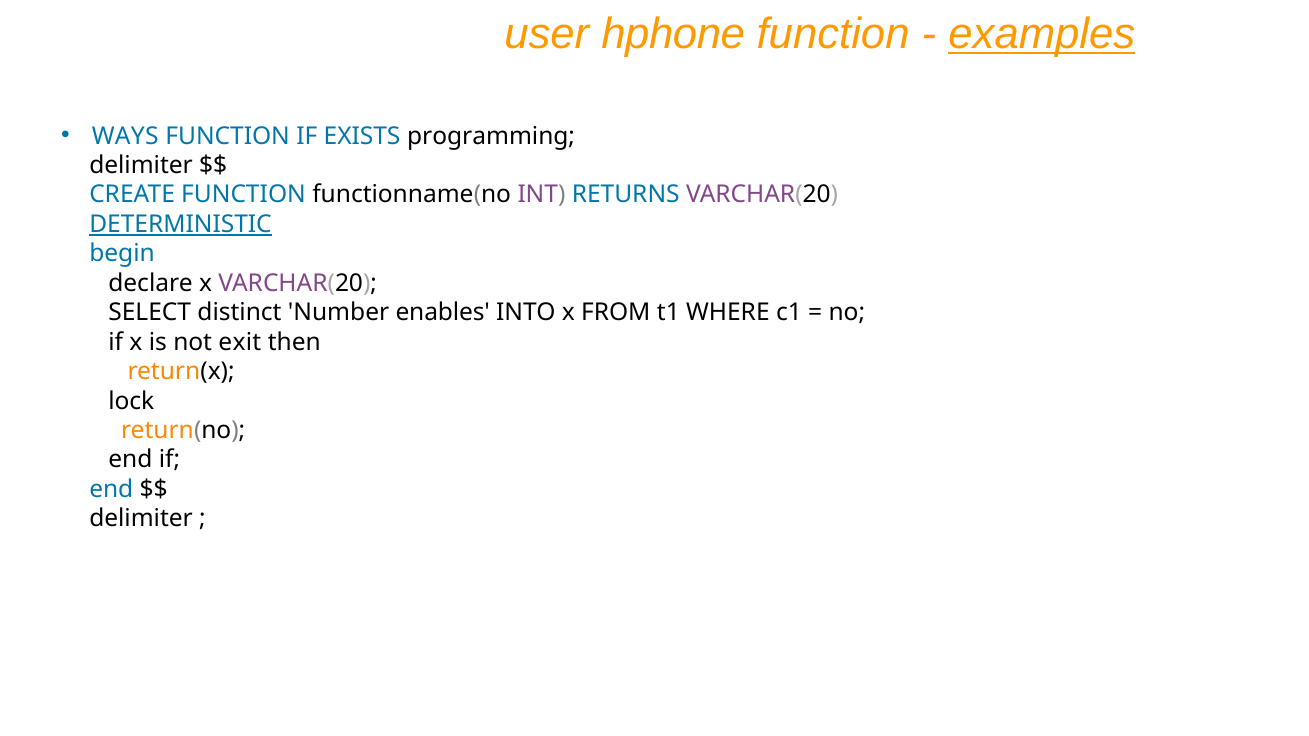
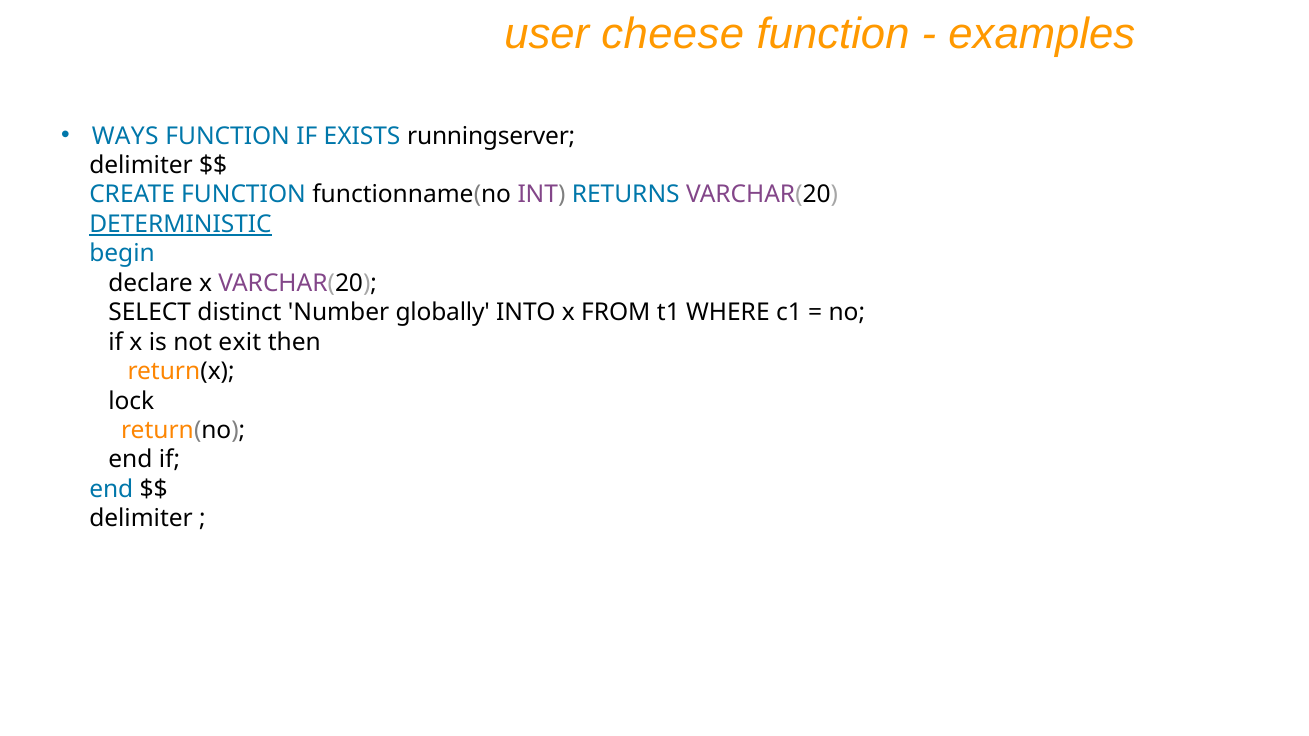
hphone: hphone -> cheese (673, 34)
examples underline: present -> none (1042, 34)
programming: programming -> runningserver (491, 136)
enables: enables -> globally (443, 313)
